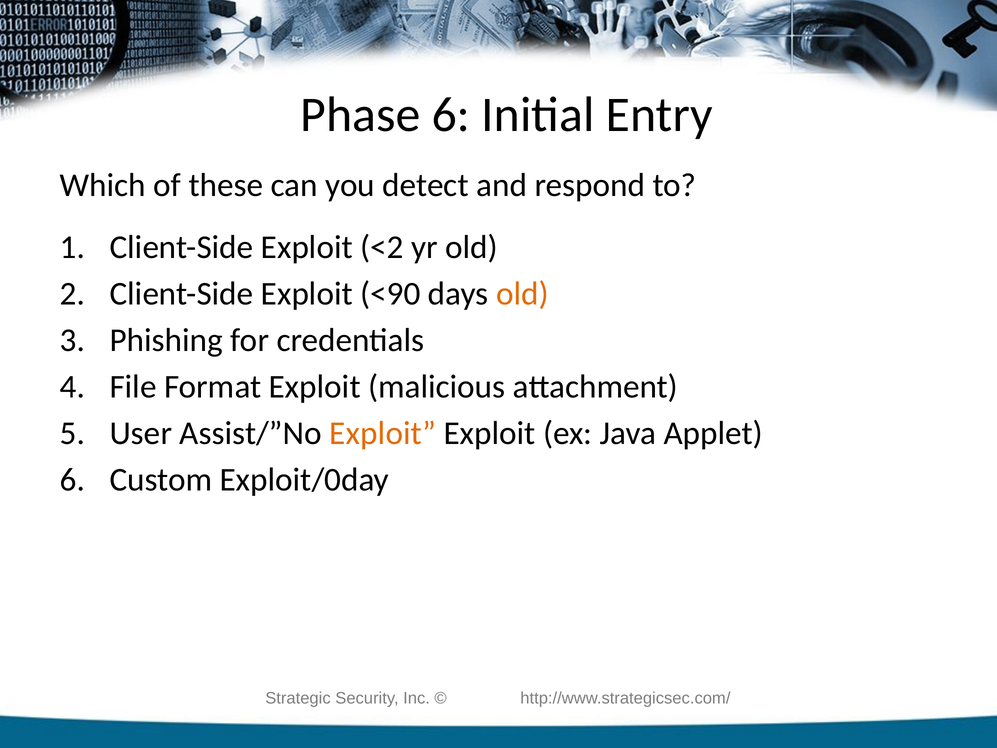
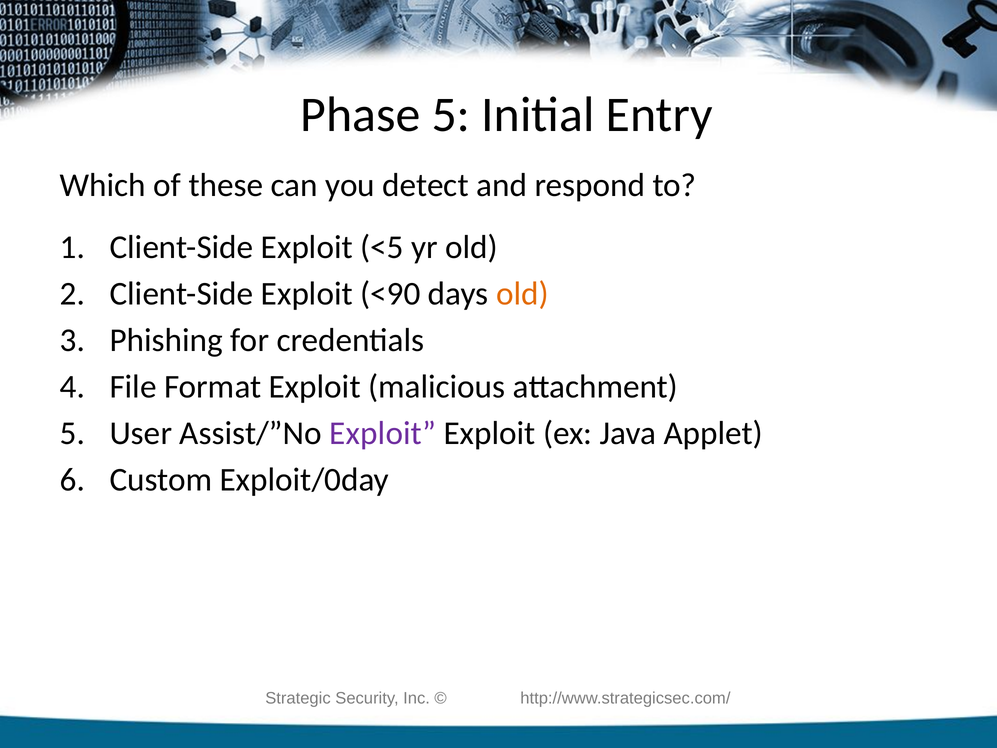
Phase 6: 6 -> 5 (451, 115)
<2: <2 -> <5 (382, 247)
Exploit colour: orange -> purple (383, 433)
